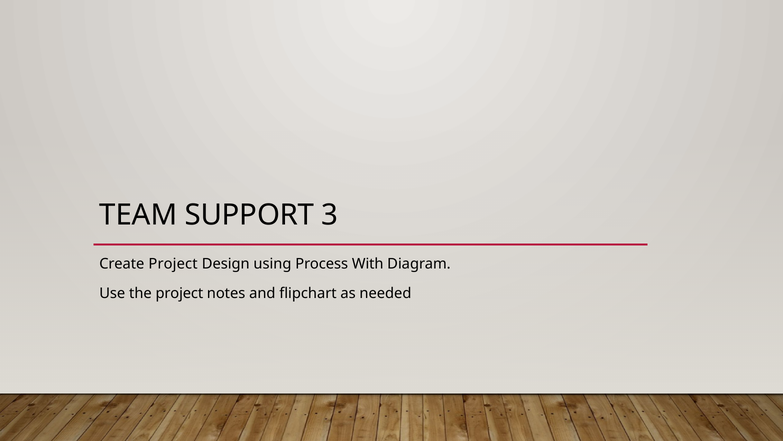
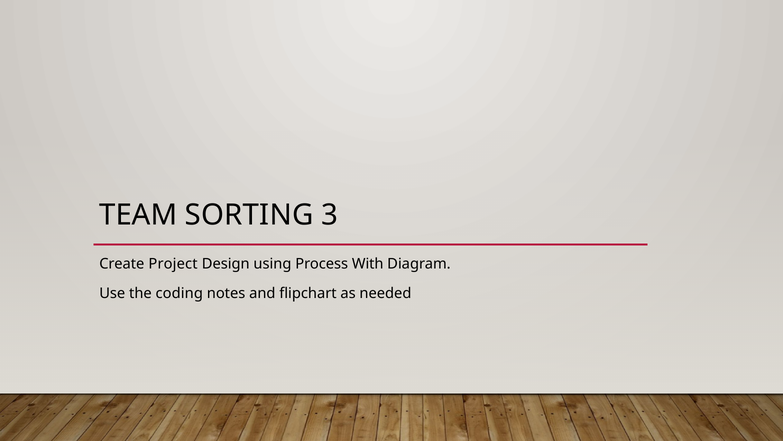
SUPPORT: SUPPORT -> SORTING (249, 215)
the project: project -> coding (179, 293)
